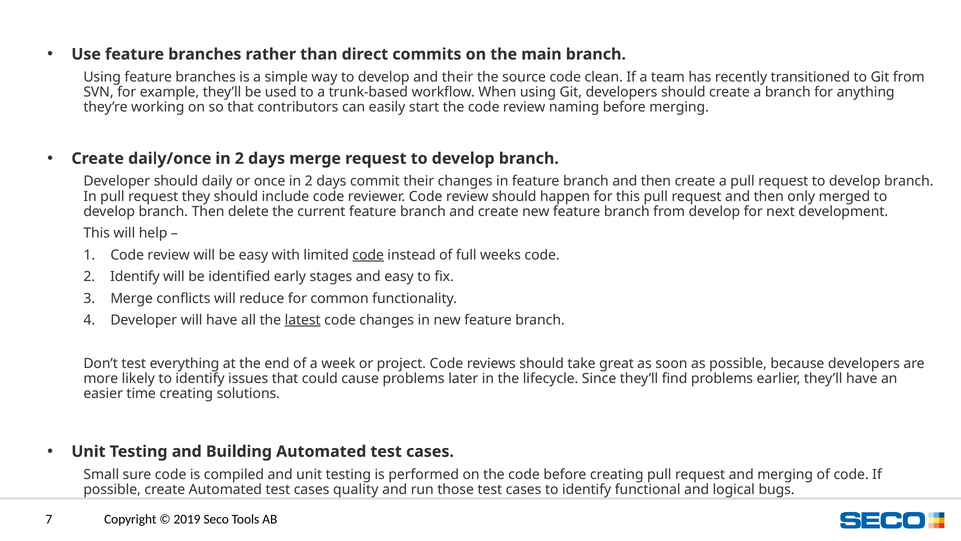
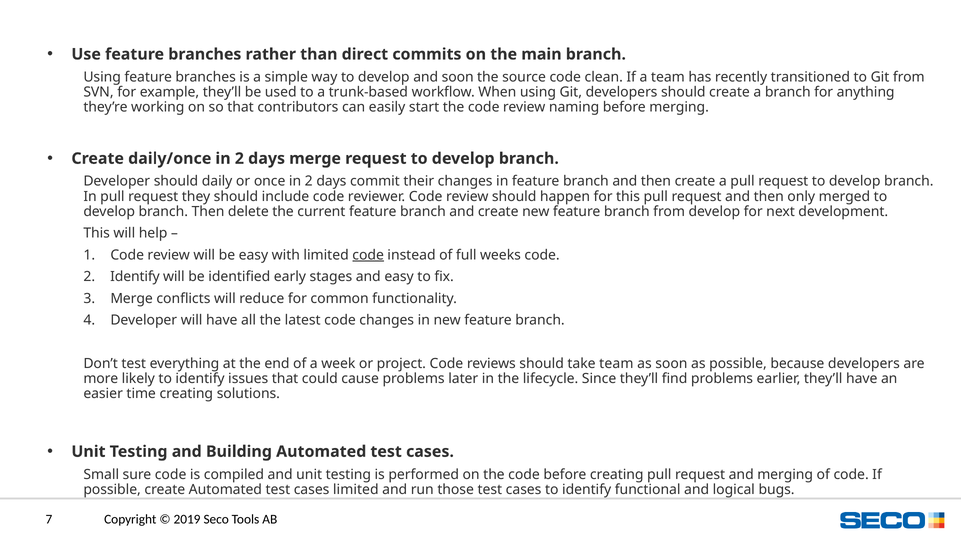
and their: their -> soon (458, 77)
latest underline: present -> none (303, 320)
take great: great -> team (616, 363)
cases quality: quality -> limited (356, 489)
